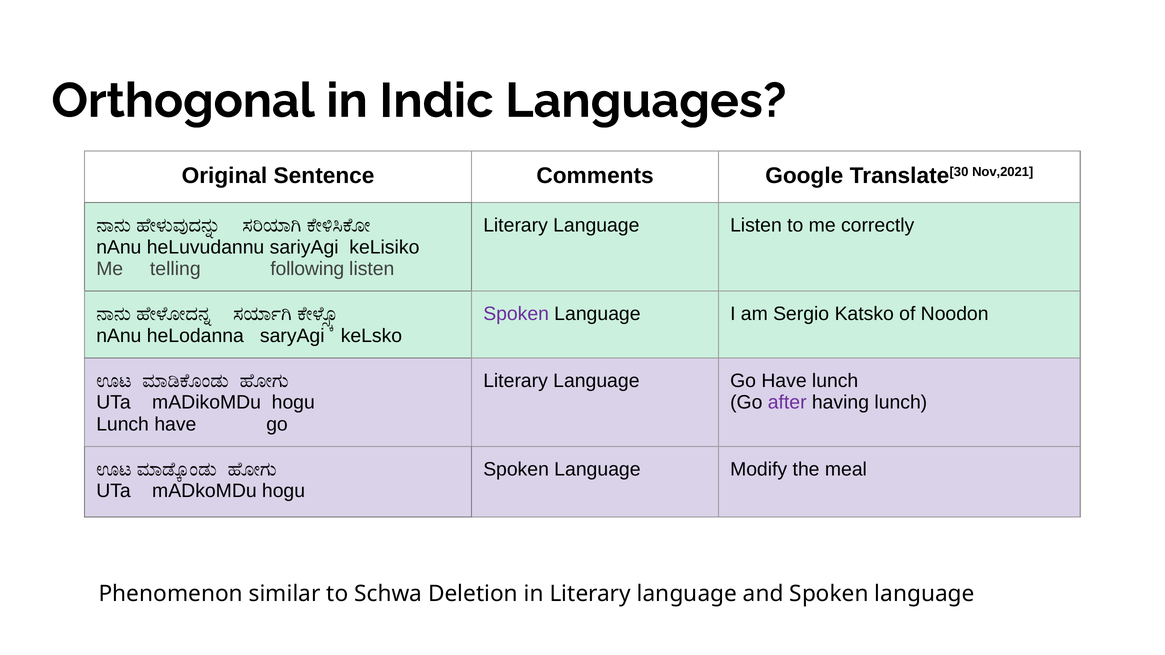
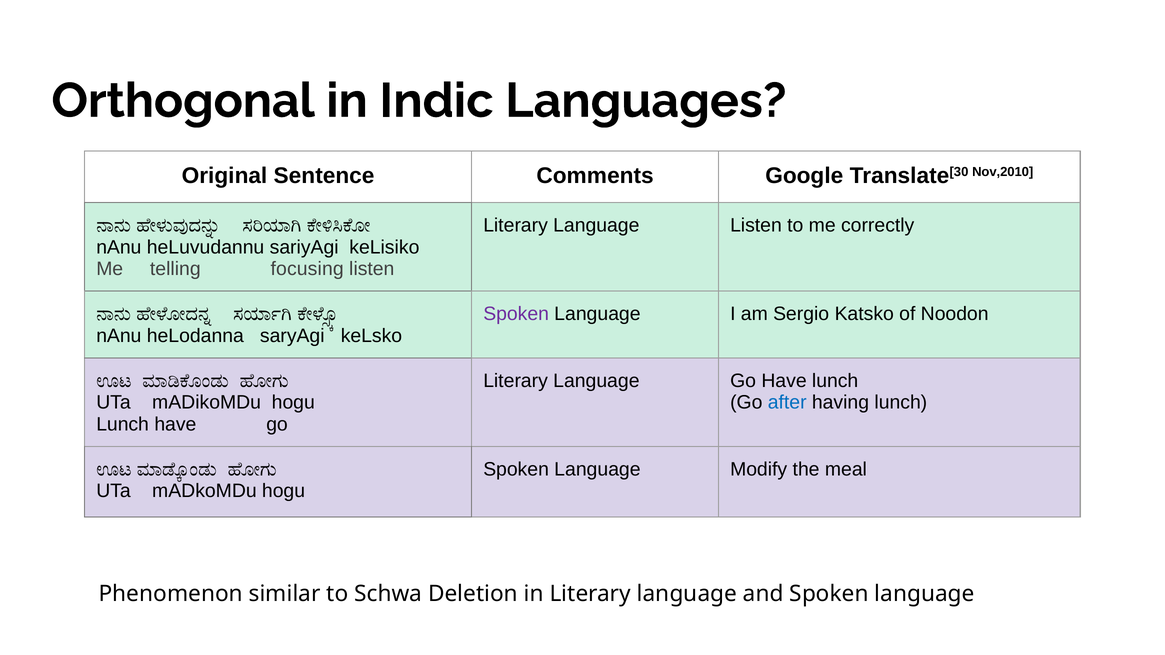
Nov,2021: Nov,2021 -> Nov,2010 (1003, 172)
following: following -> focusing (307, 269)
after colour: purple -> blue (787, 403)
